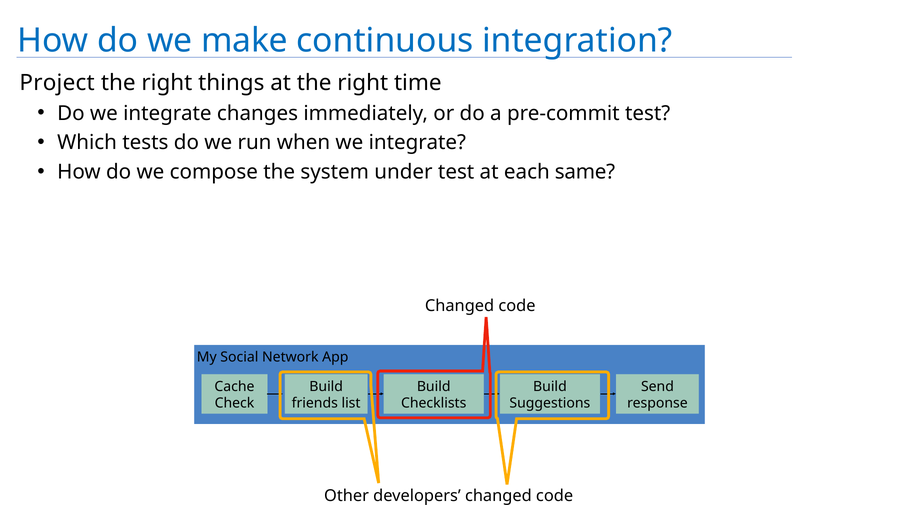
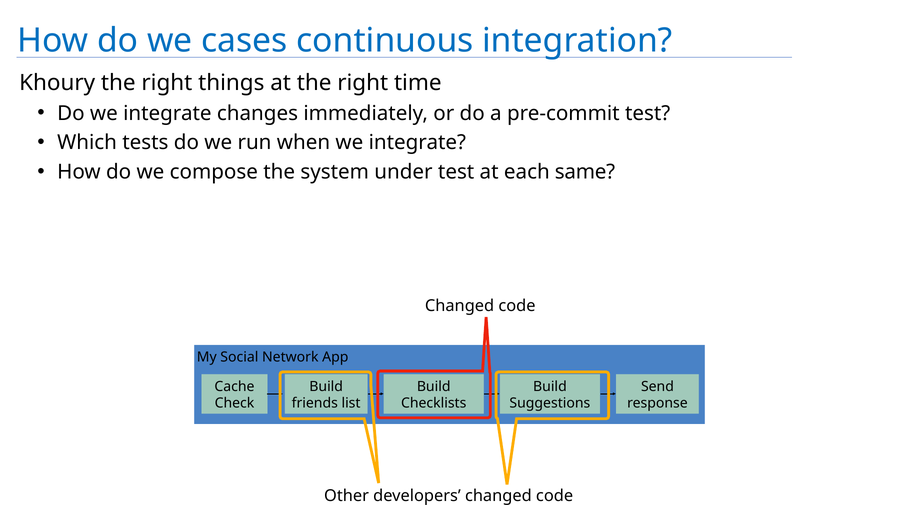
make: make -> cases (244, 41)
Project: Project -> Khoury (57, 83)
